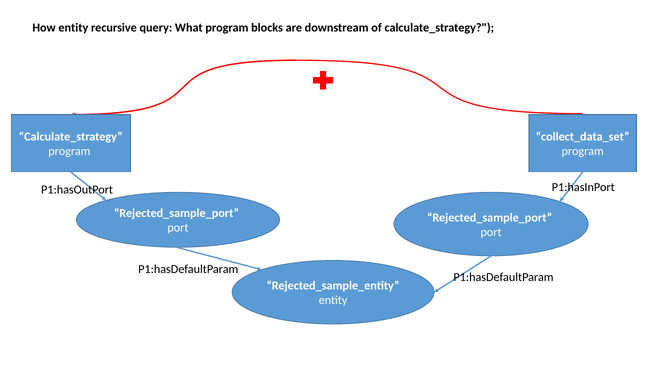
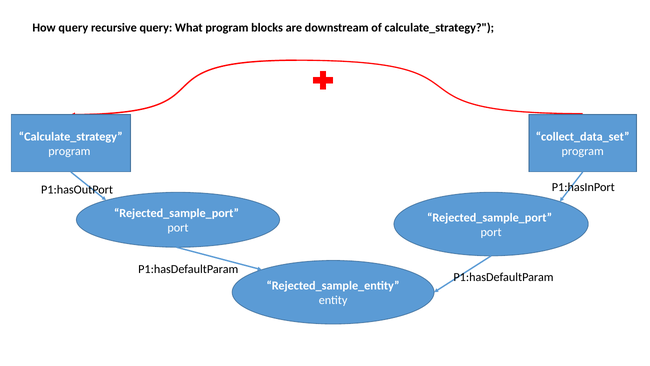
How entity: entity -> query (73, 28)
